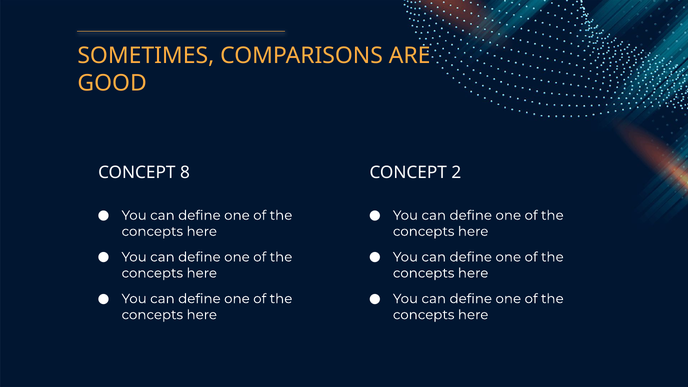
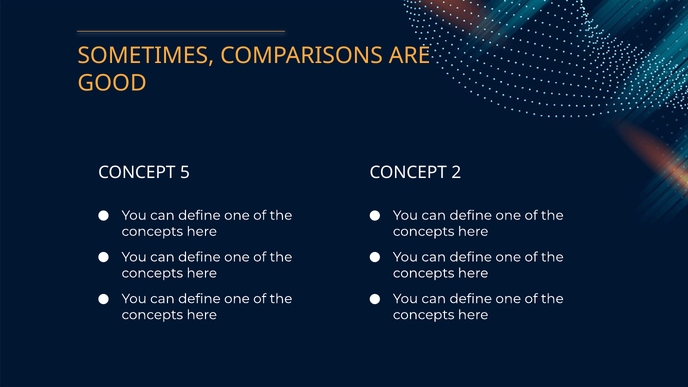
8: 8 -> 5 (185, 172)
